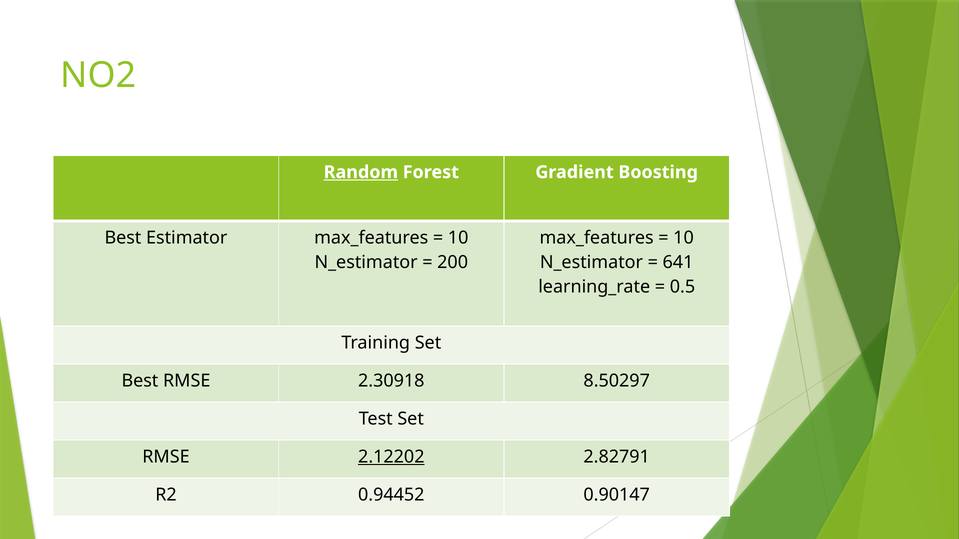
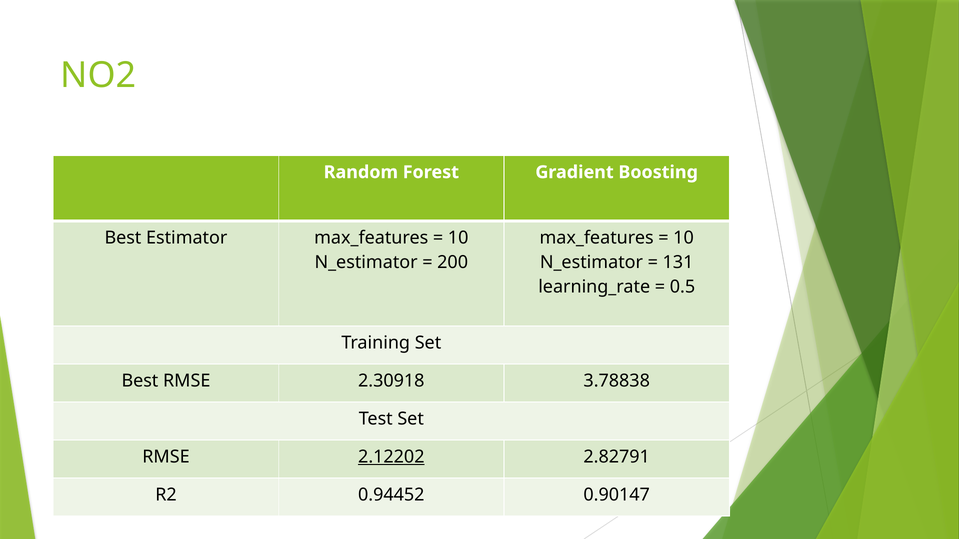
Random underline: present -> none (361, 172)
641: 641 -> 131 (678, 263)
8.50297: 8.50297 -> 3.78838 (617, 381)
